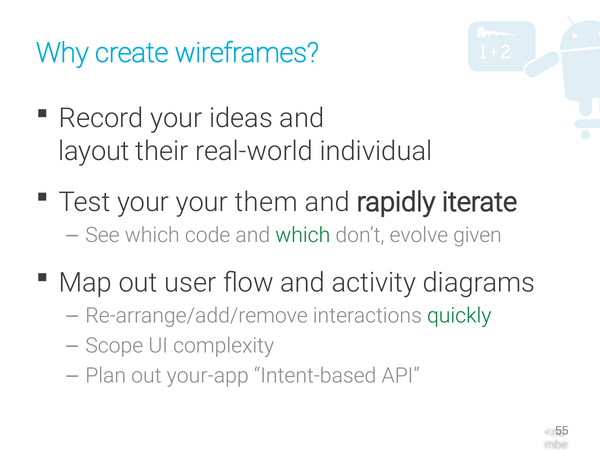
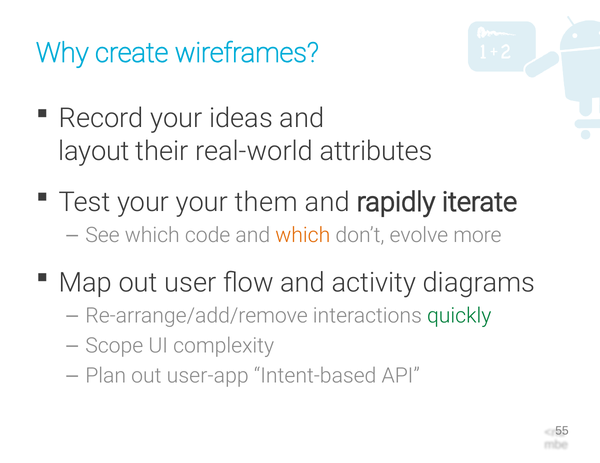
individual: individual -> attributes (376, 151)
which colour: green -> orange (303, 236)
given: given -> more (477, 236)
your-app: your-app -> user-app (208, 376)
